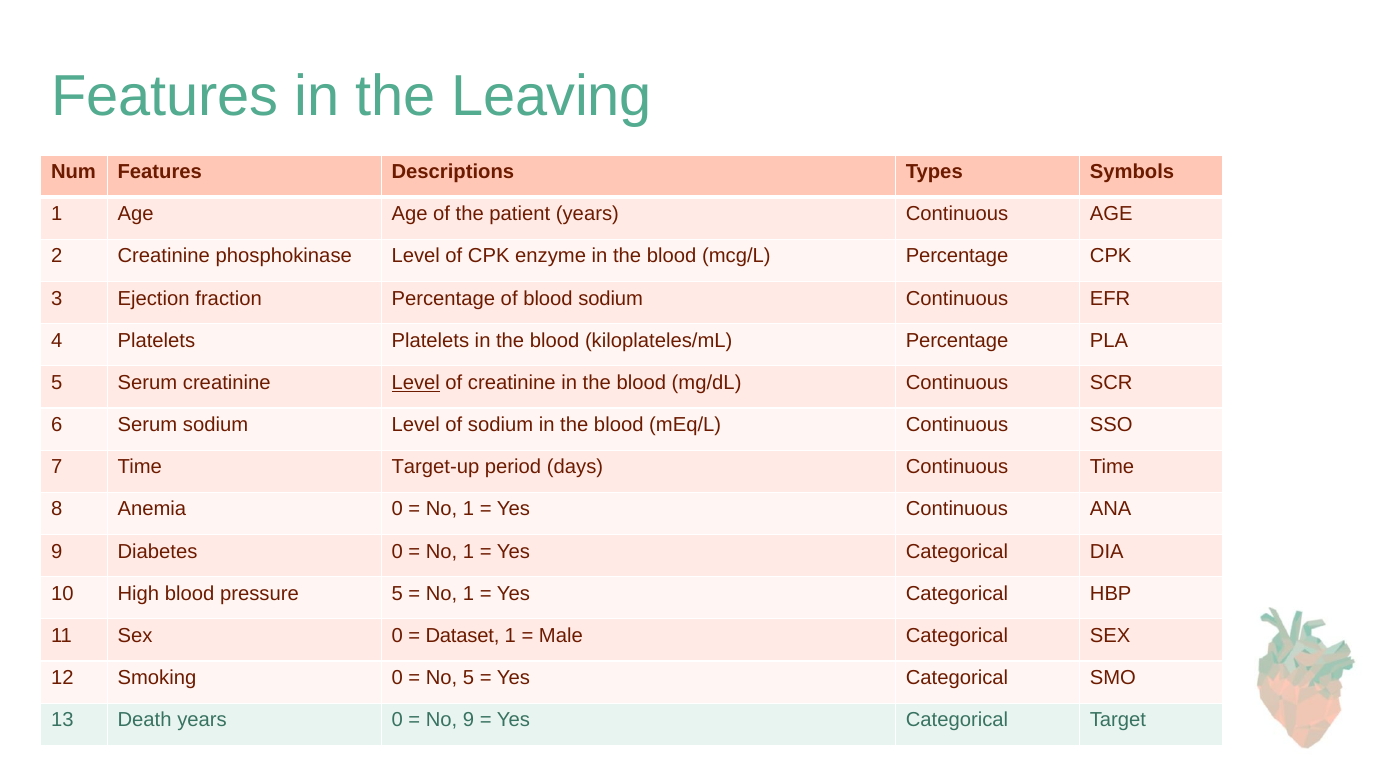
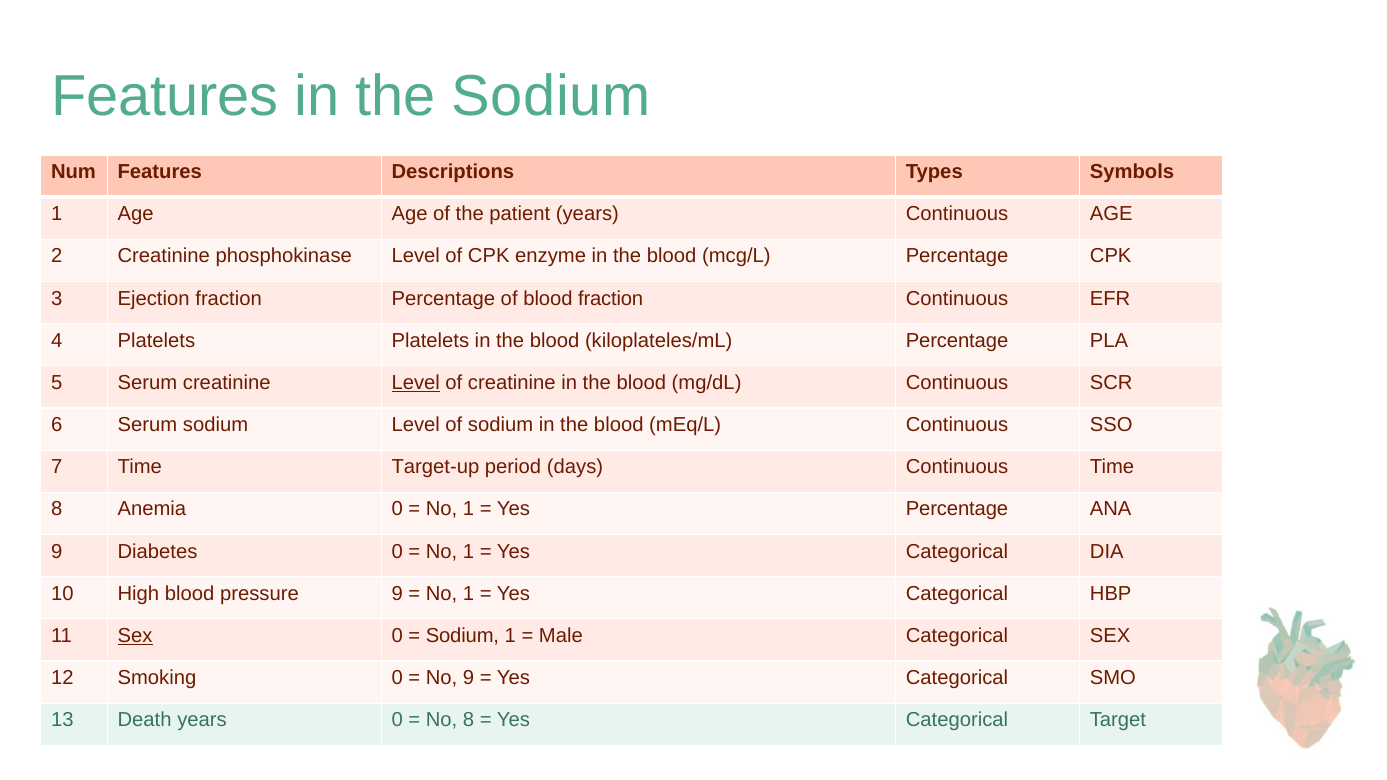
the Leaving: Leaving -> Sodium (551, 97)
blood sodium: sodium -> fraction (611, 298)
Yes Continuous: Continuous -> Percentage (957, 509)
pressure 5: 5 -> 9 (397, 594)
Sex underline: none -> present (135, 636)
Dataset: Dataset -> Sodium (462, 636)
No 5: 5 -> 9 (468, 678)
No 9: 9 -> 8 (468, 720)
